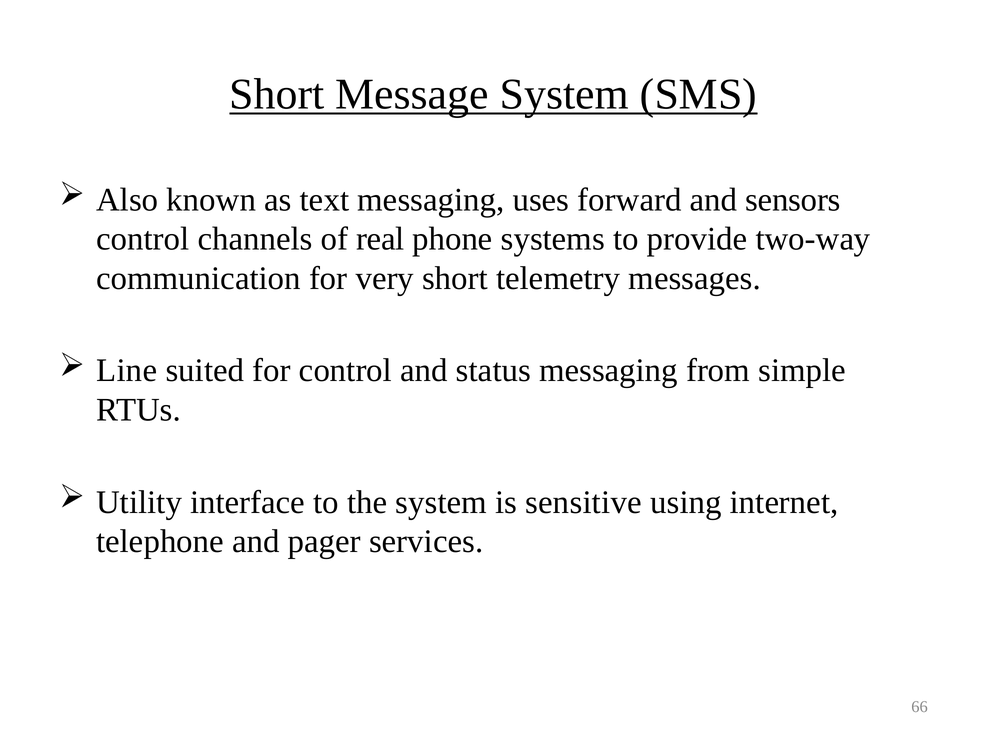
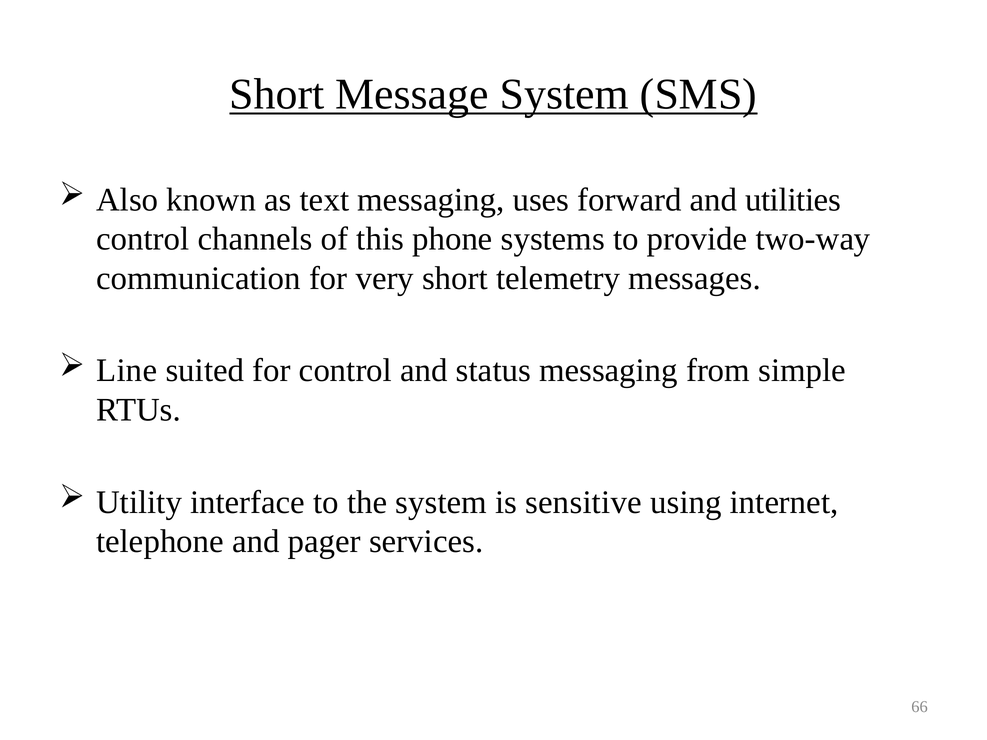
sensors: sensors -> utilities (793, 200)
real: real -> this (380, 239)
